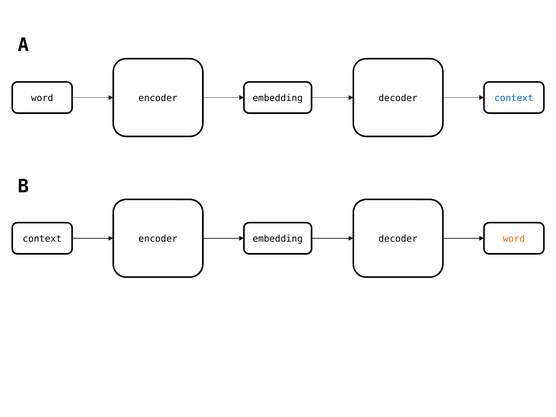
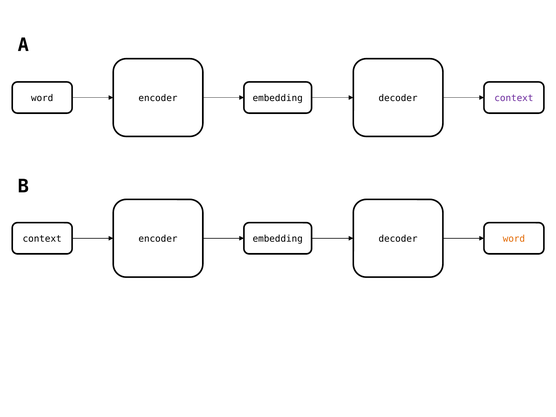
context colour: blue -> purple (514, 98)
